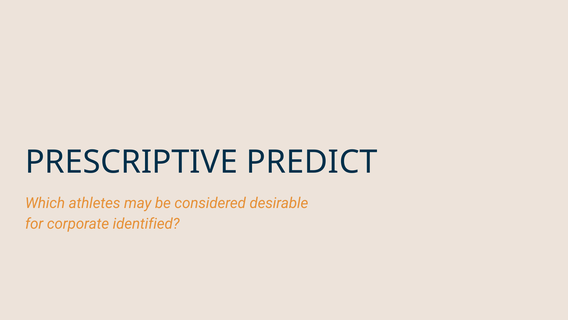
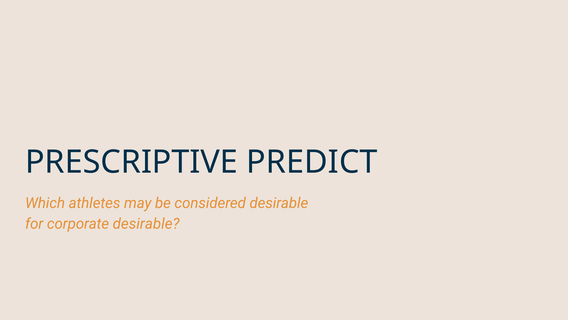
corporate identified: identified -> desirable (146, 224)
